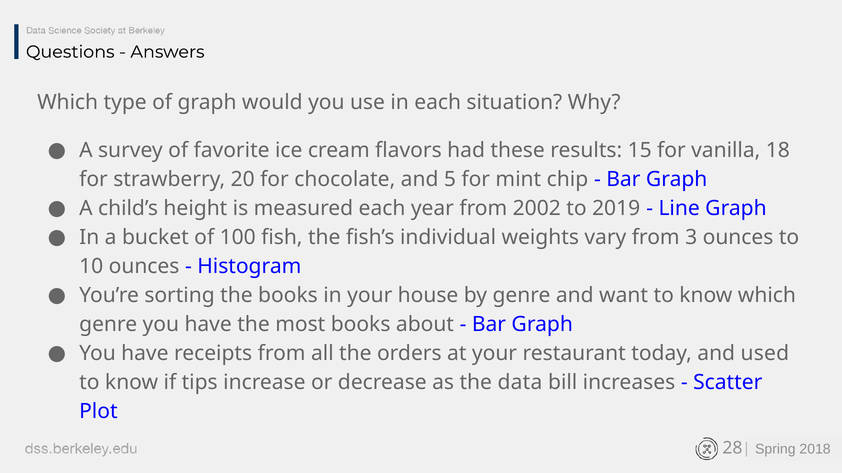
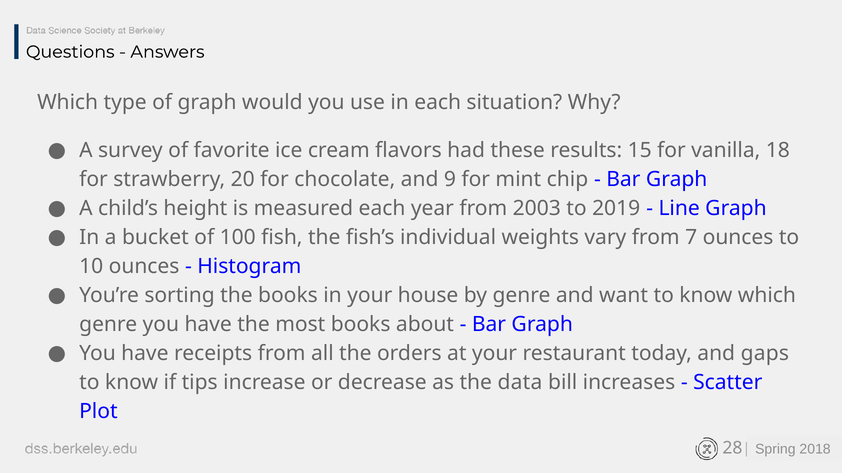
5: 5 -> 9 (450, 179)
2002: 2002 -> 2003 (537, 208)
3: 3 -> 7 (691, 237)
used: used -> gaps (765, 354)
